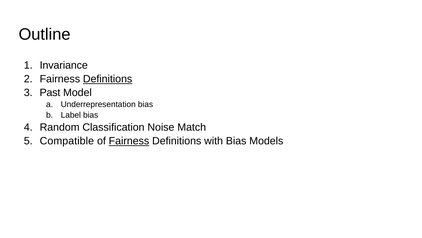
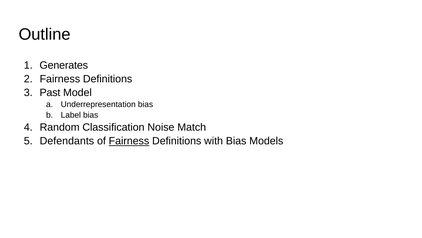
Invariance: Invariance -> Generates (64, 65)
Definitions underline: present -> none (108, 79)
Compatible: Compatible -> Defendants (67, 141)
